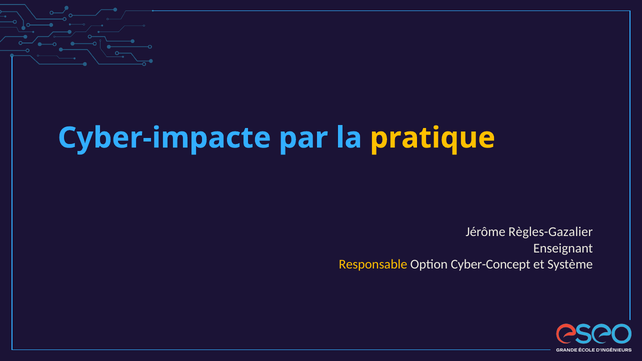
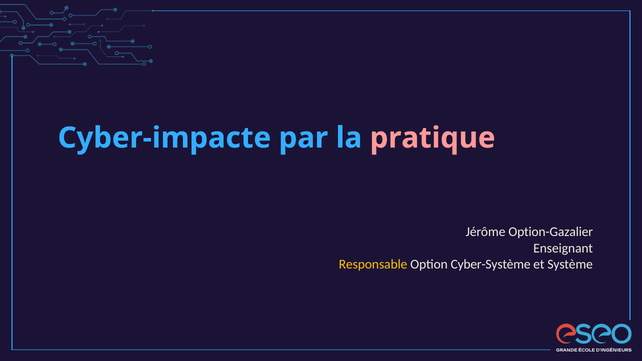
pratique colour: yellow -> pink (433, 138)
Règles-Gazalier: Règles-Gazalier -> Option-Gazalier (551, 232)
Cyber-Concept: Cyber-Concept -> Cyber-Système (491, 264)
